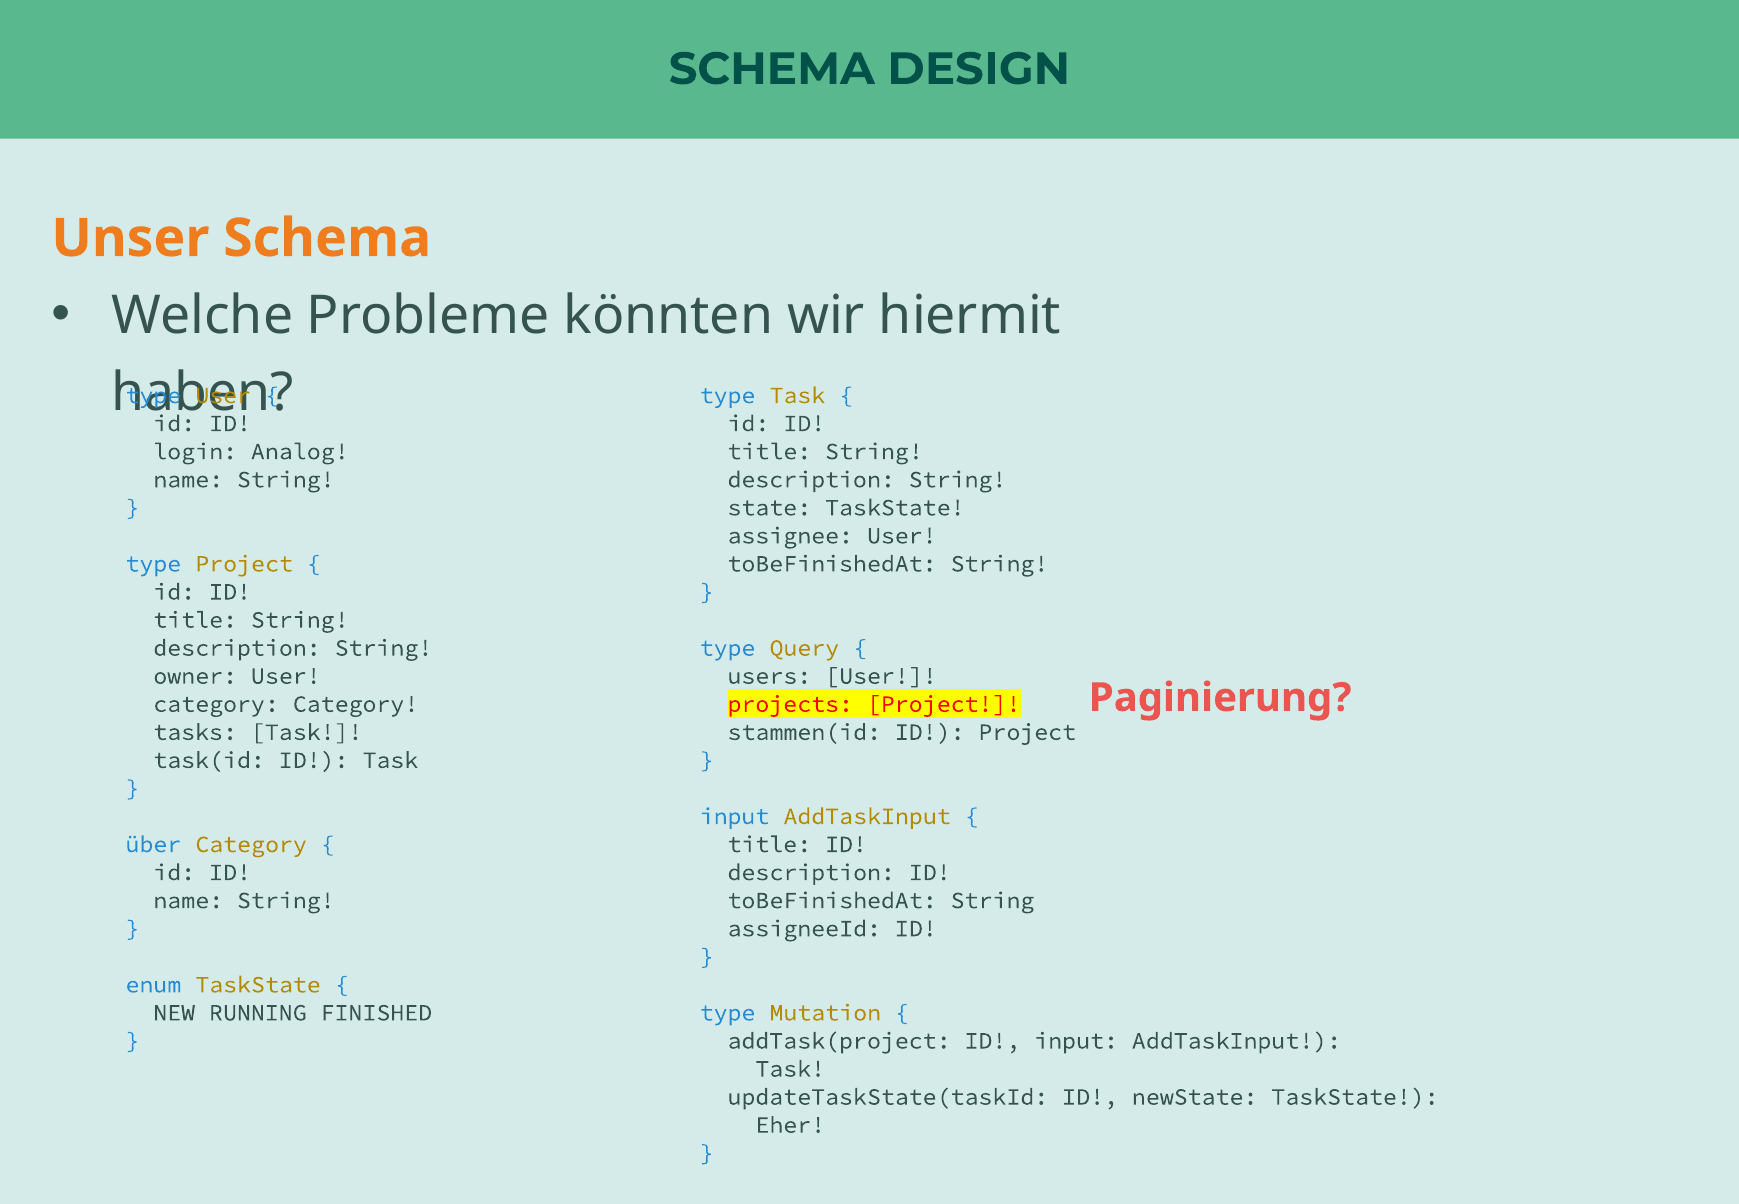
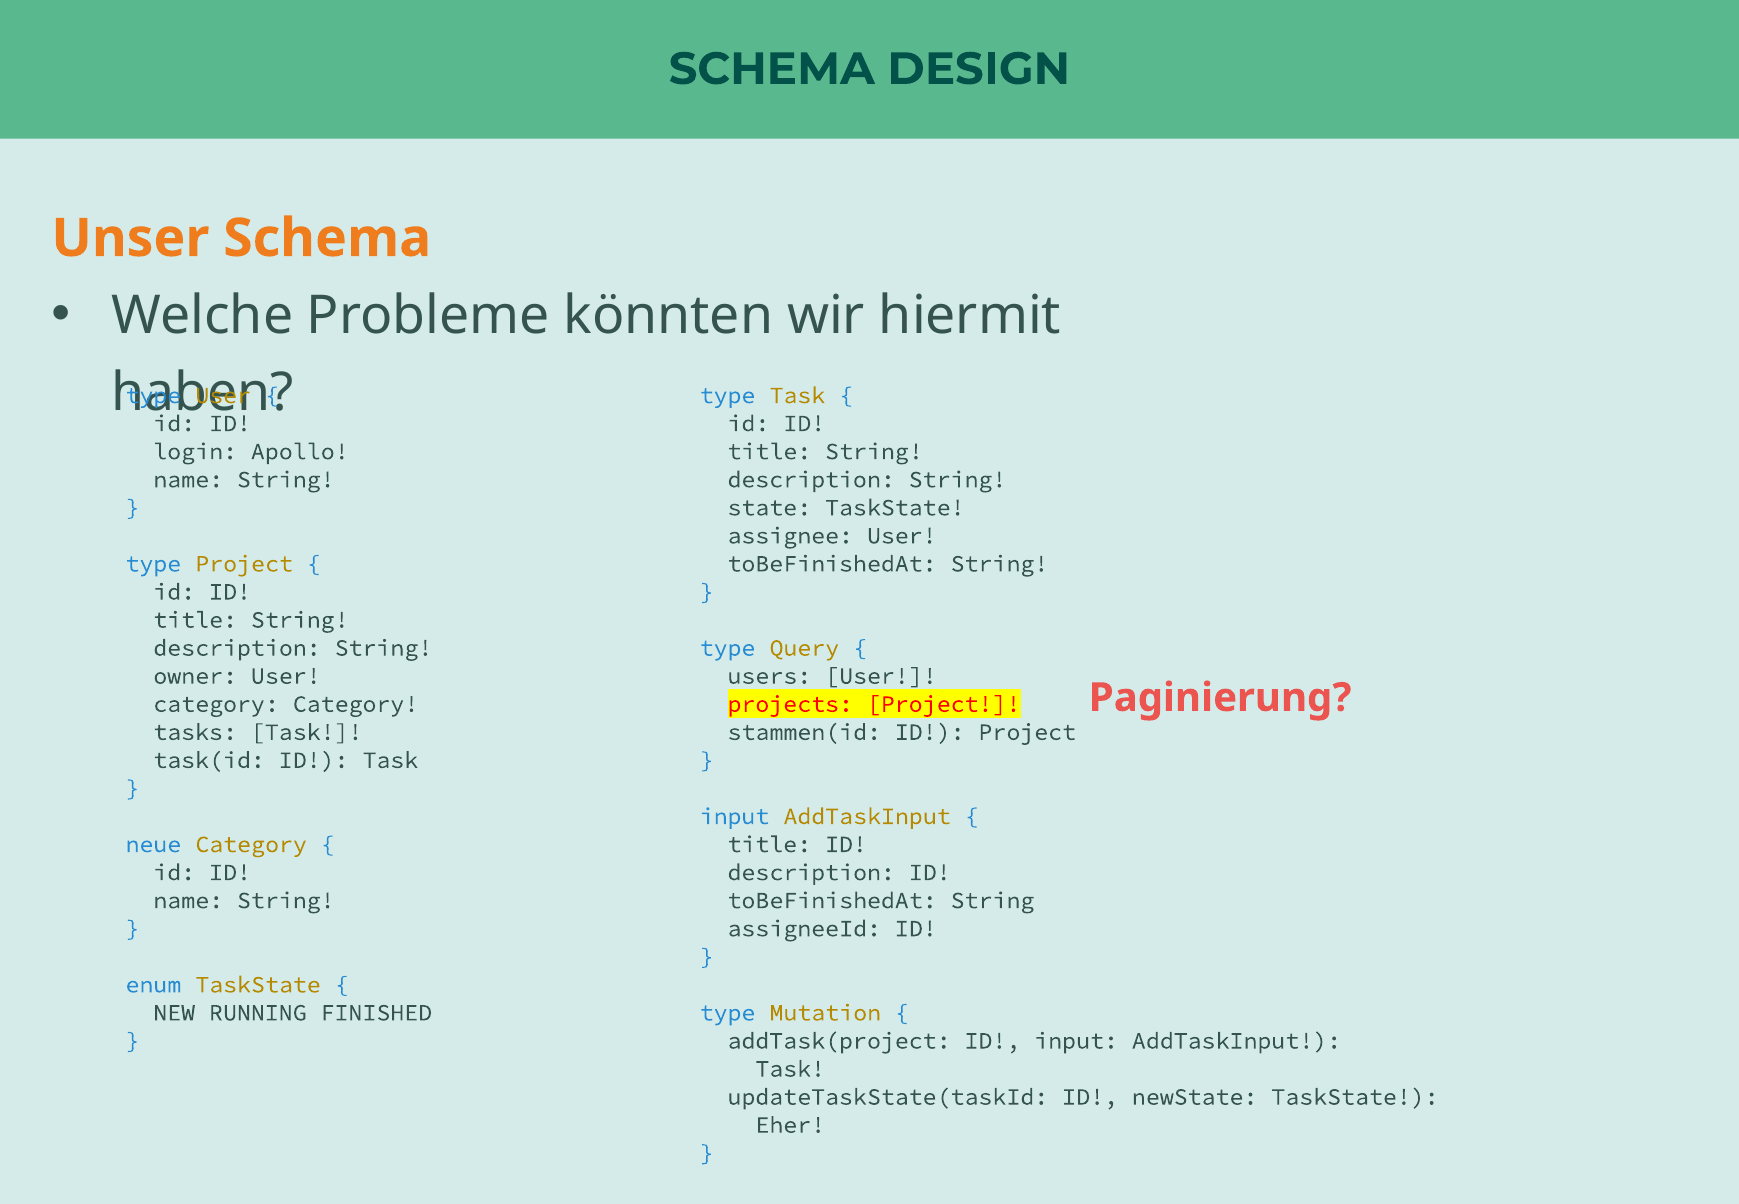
Analog: Analog -> Apollo (300, 451)
über: über -> neue (153, 844)
